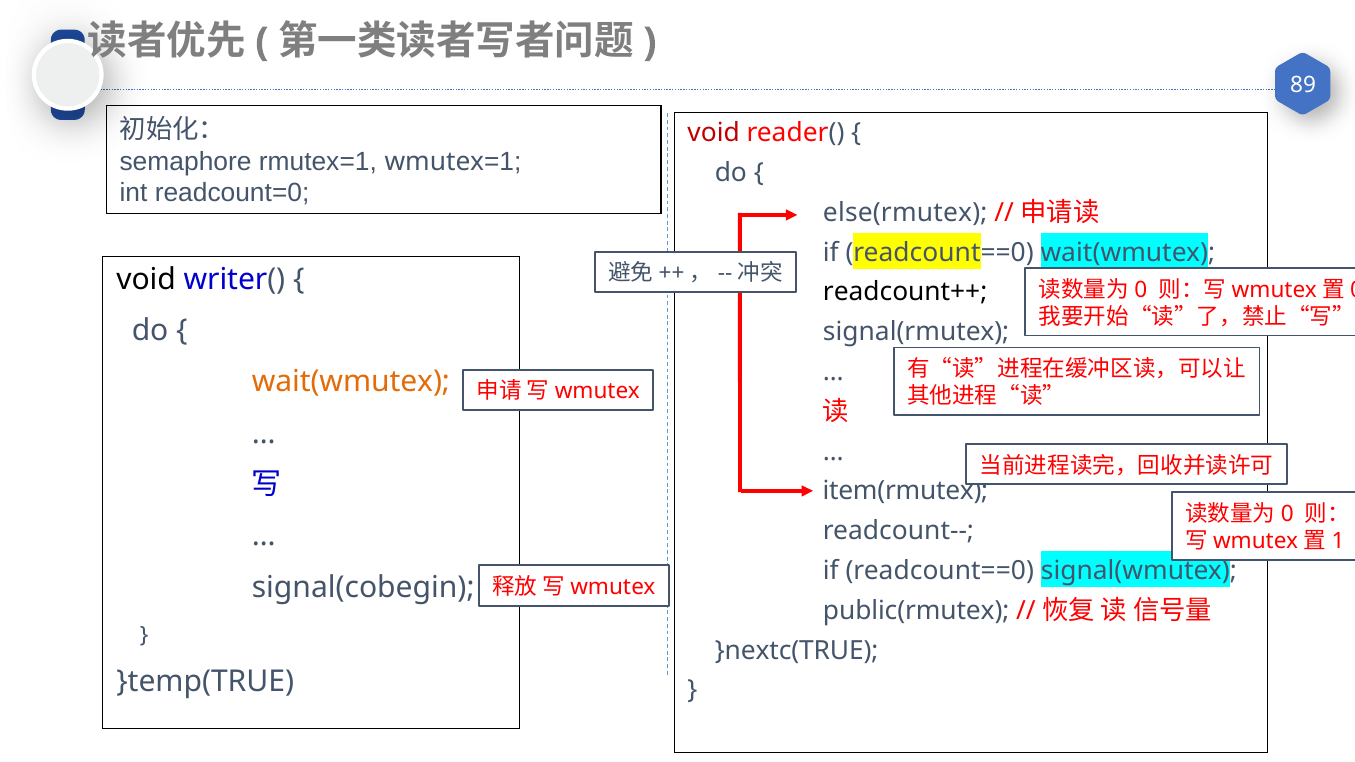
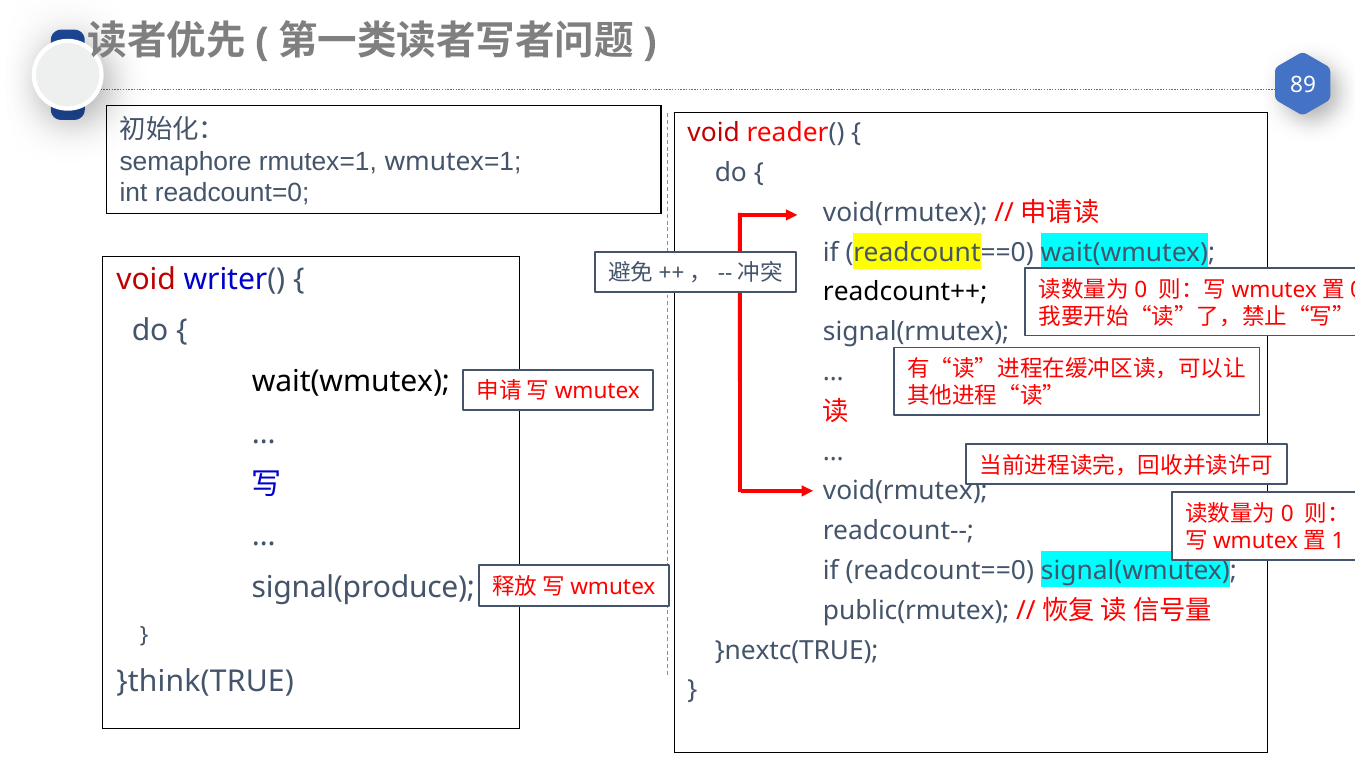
else(rmutex: else(rmutex -> void(rmutex (905, 213)
void colour: black -> red (146, 280)
wait(wmutex colour: orange -> black (351, 382)
item(rmutex: item(rmutex -> void(rmutex (905, 491)
signal(cobegin: signal(cobegin -> signal(produce (363, 587)
}temp(TRUE: }temp(TRUE -> }think(TRUE (205, 682)
